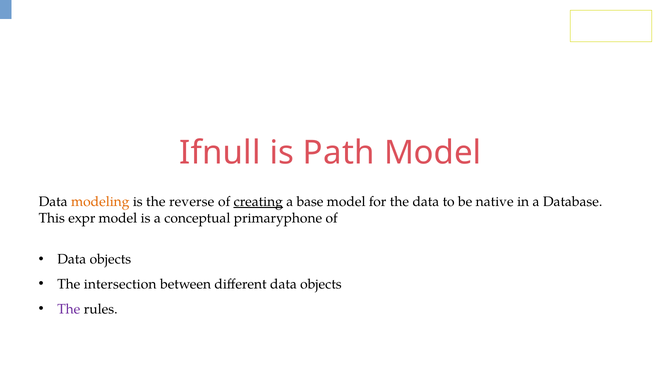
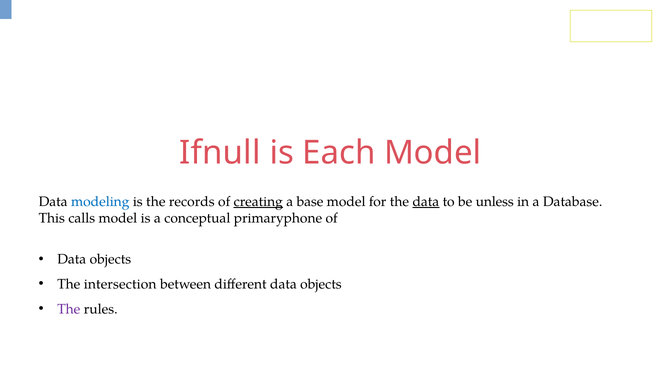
Path: Path -> Each (339, 153)
modeling colour: orange -> blue (100, 201)
reverse: reverse -> records (192, 201)
data underline: none -> present (426, 201)
native: native -> unless (495, 201)
expr: expr -> calls (82, 218)
